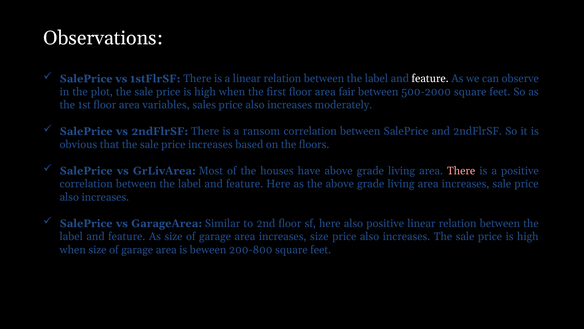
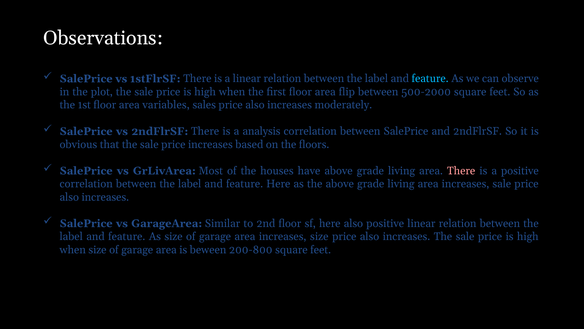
feature colour: white -> light blue (430, 79)
fair: fair -> flip (347, 92)
ransom: ransom -> analysis (262, 131)
